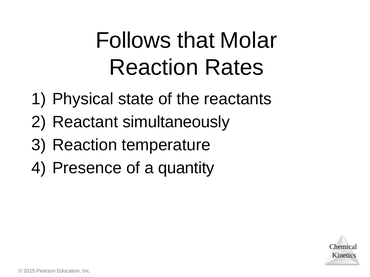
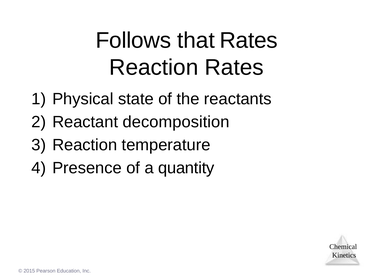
that Molar: Molar -> Rates (249, 40)
simultaneously: simultaneously -> decomposition (176, 122)
